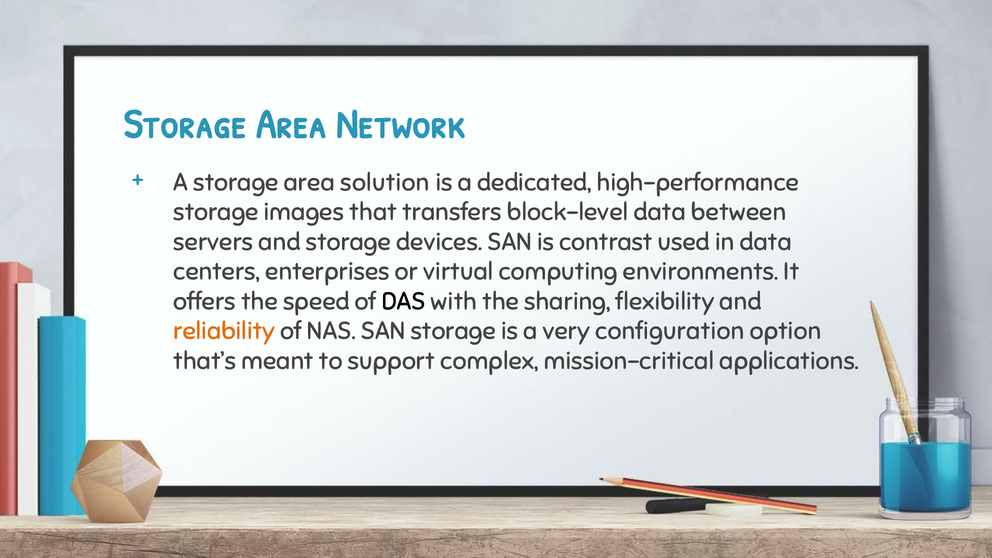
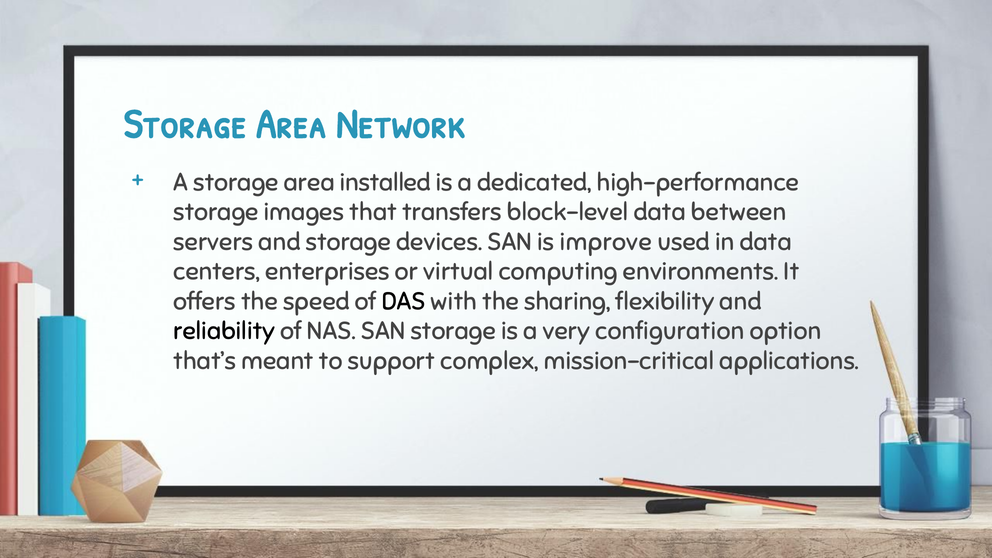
solution: solution -> installed (385, 182)
contrast: contrast -> improve (606, 242)
reliability colour: orange -> black (224, 331)
